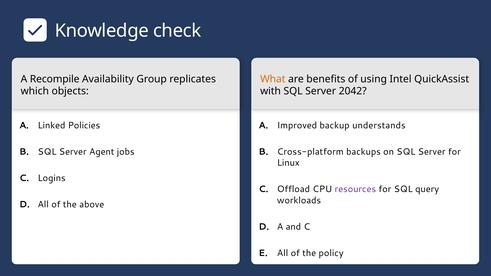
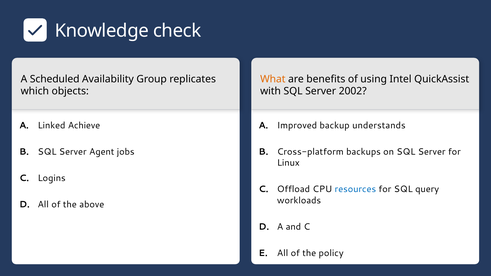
Recompile: Recompile -> Scheduled (55, 79)
2042: 2042 -> 2002 (353, 91)
Policies: Policies -> Achieve (84, 126)
resources colour: purple -> blue (355, 189)
